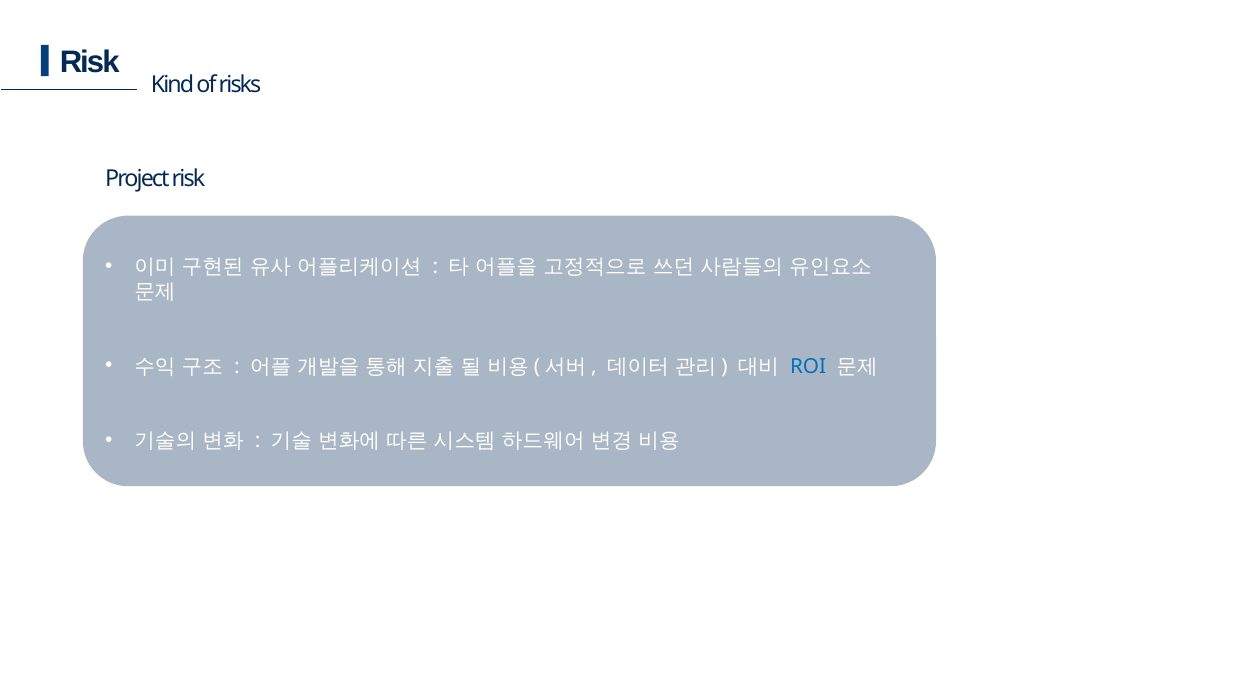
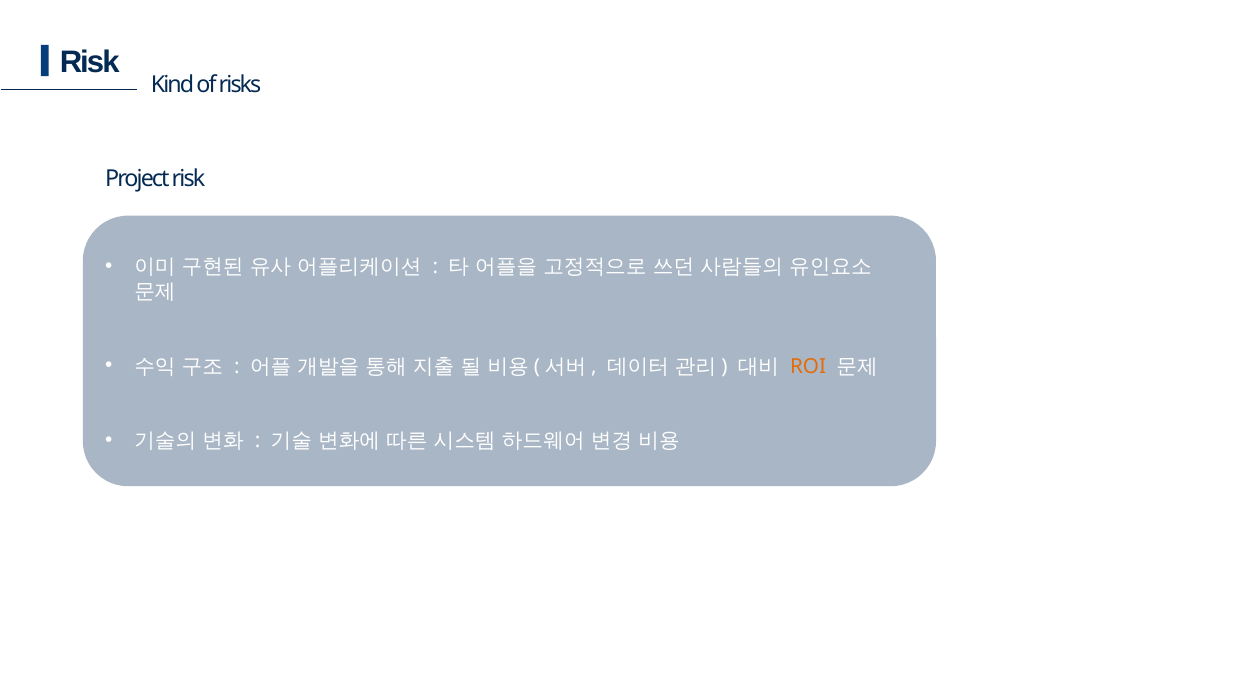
ROI colour: blue -> orange (808, 366)
